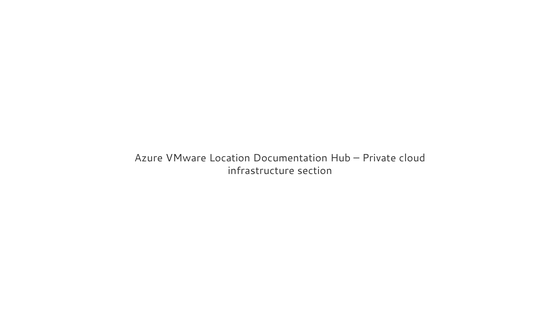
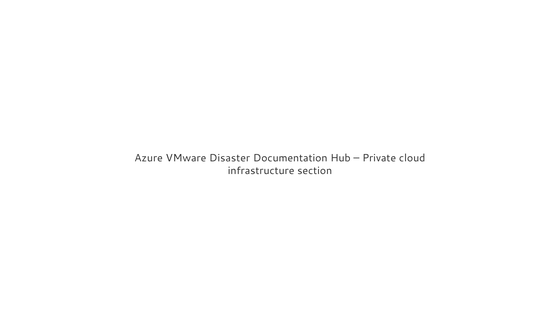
Location: Location -> Disaster (230, 158)
